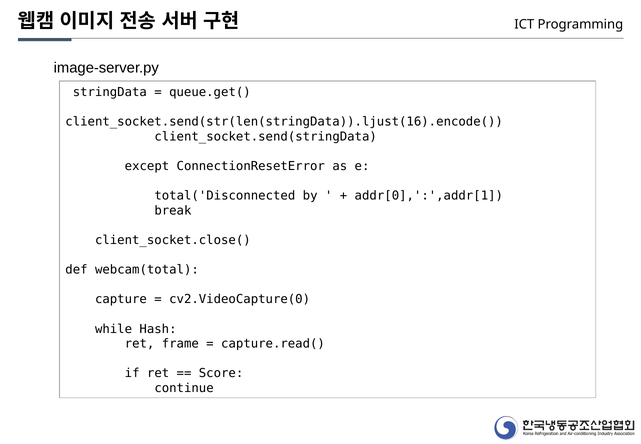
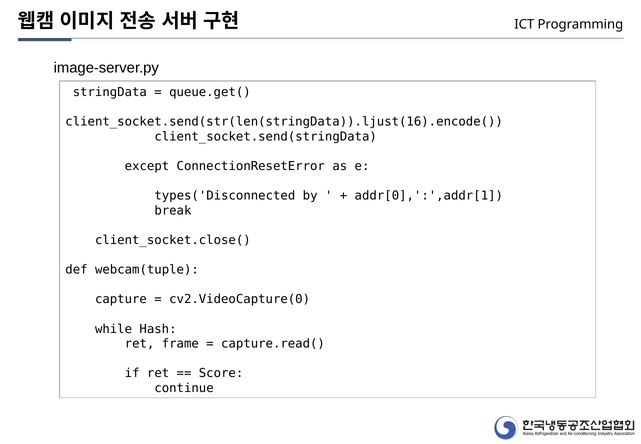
total('Disconnected: total('Disconnected -> types('Disconnected (225, 196)
webcam(total: webcam(total -> webcam(tuple (147, 270)
